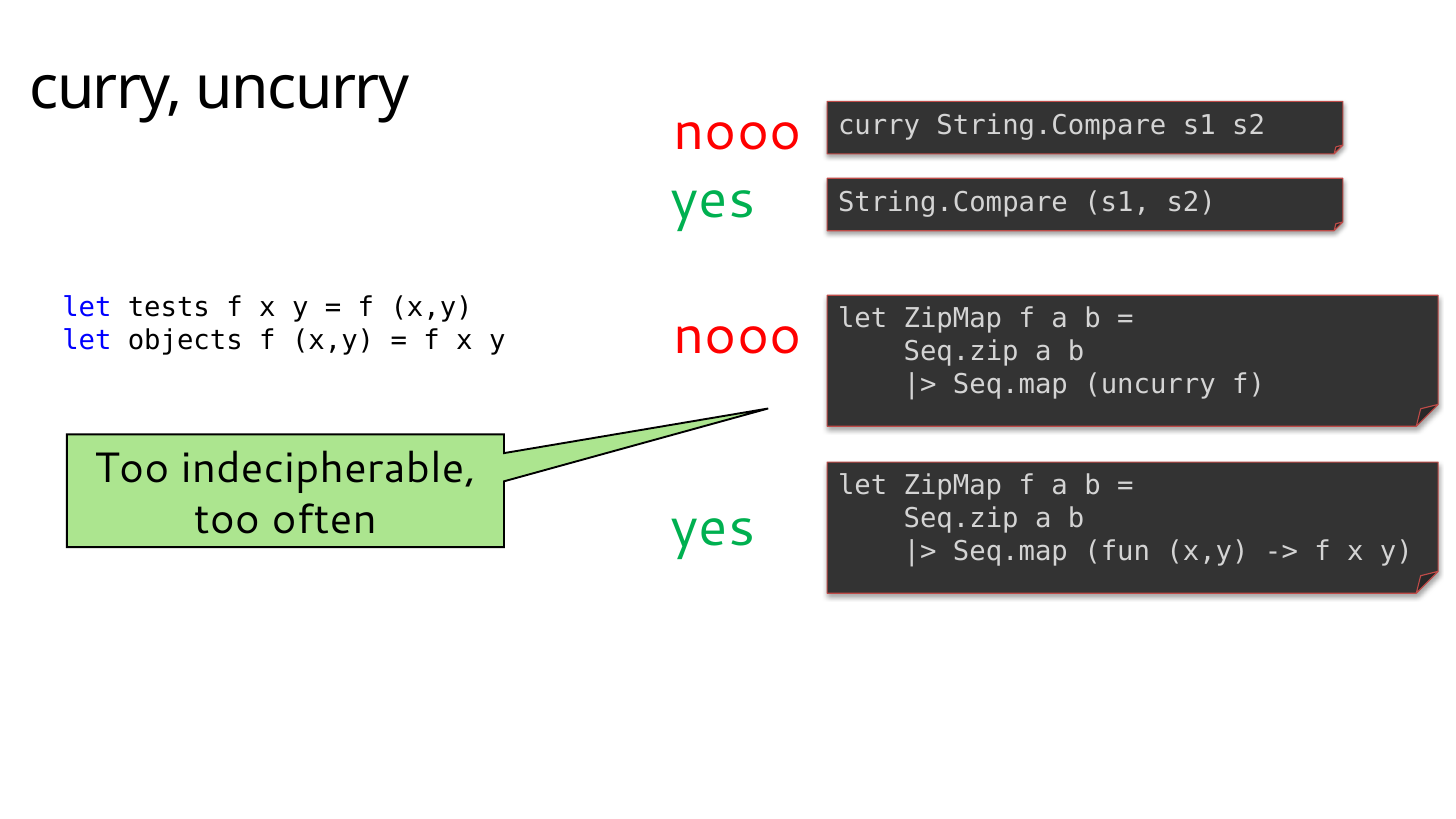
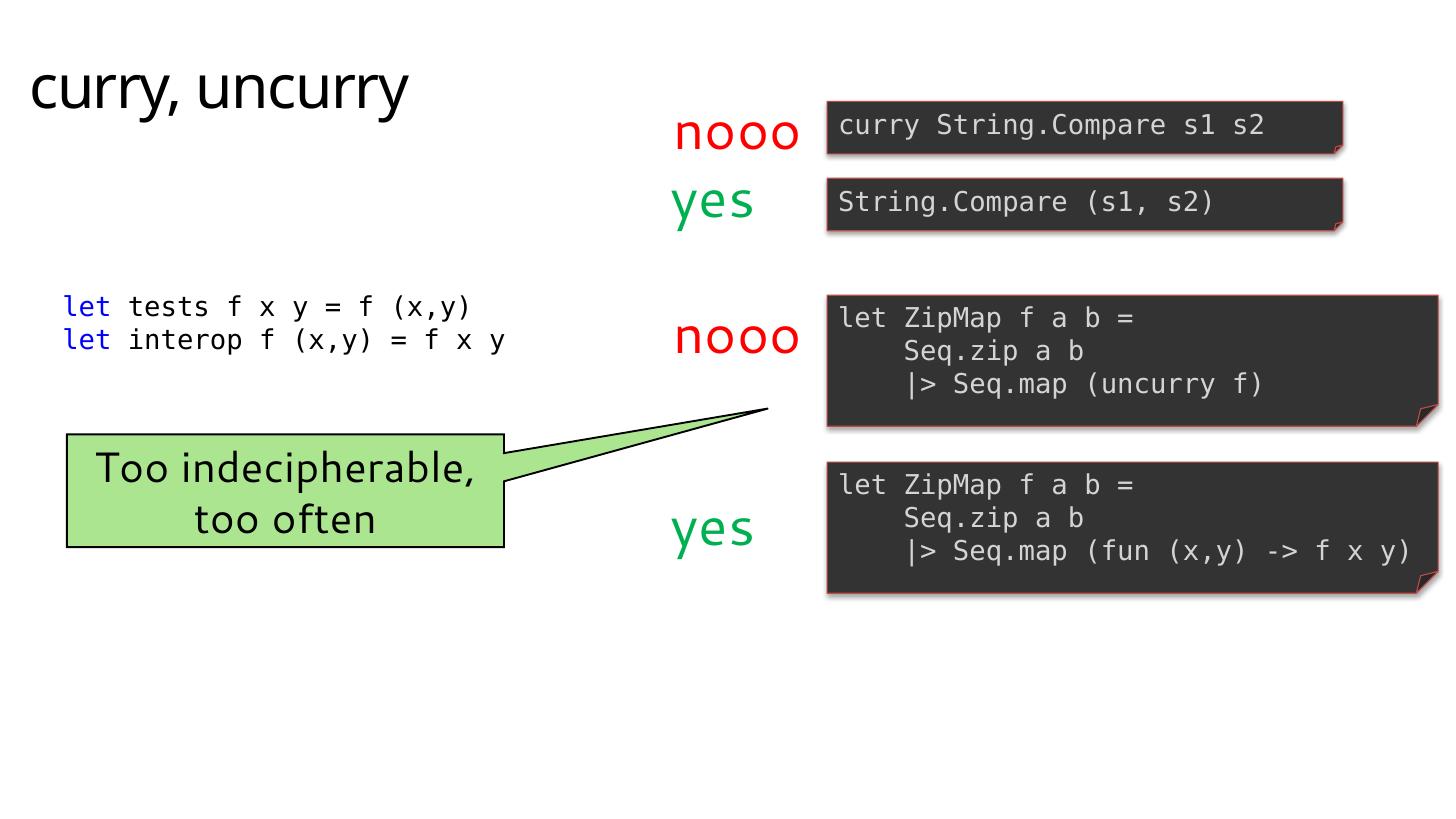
objects: objects -> interop (185, 340)
